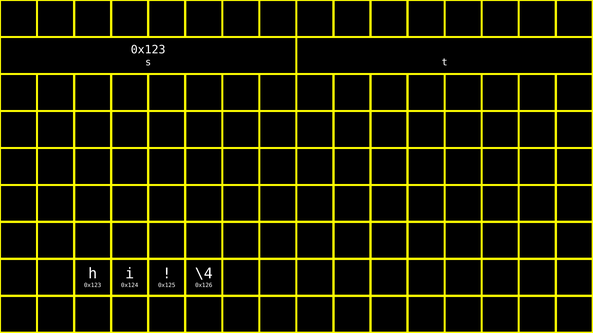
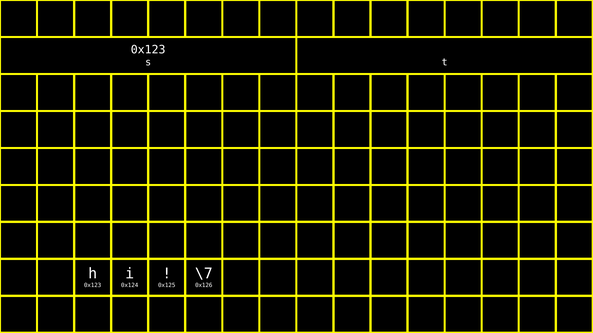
\4: \4 -> \7 (204, 274)
